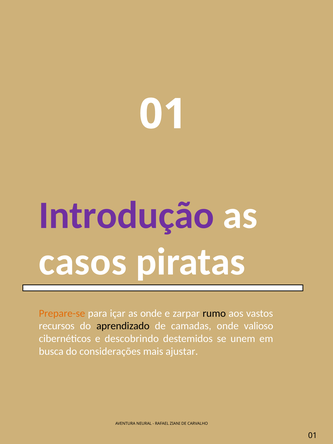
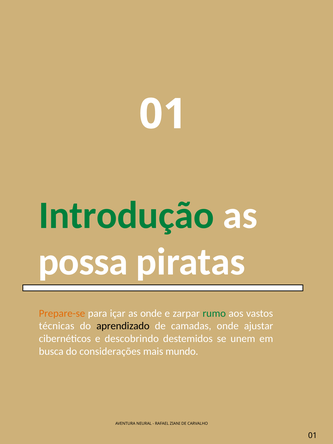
Introdução colour: purple -> green (126, 215)
casos: casos -> possa (83, 262)
rumo colour: black -> green (214, 313)
recursos: recursos -> técnicas (57, 326)
valioso: valioso -> ajustar (259, 326)
ajustar: ajustar -> mundo (182, 351)
